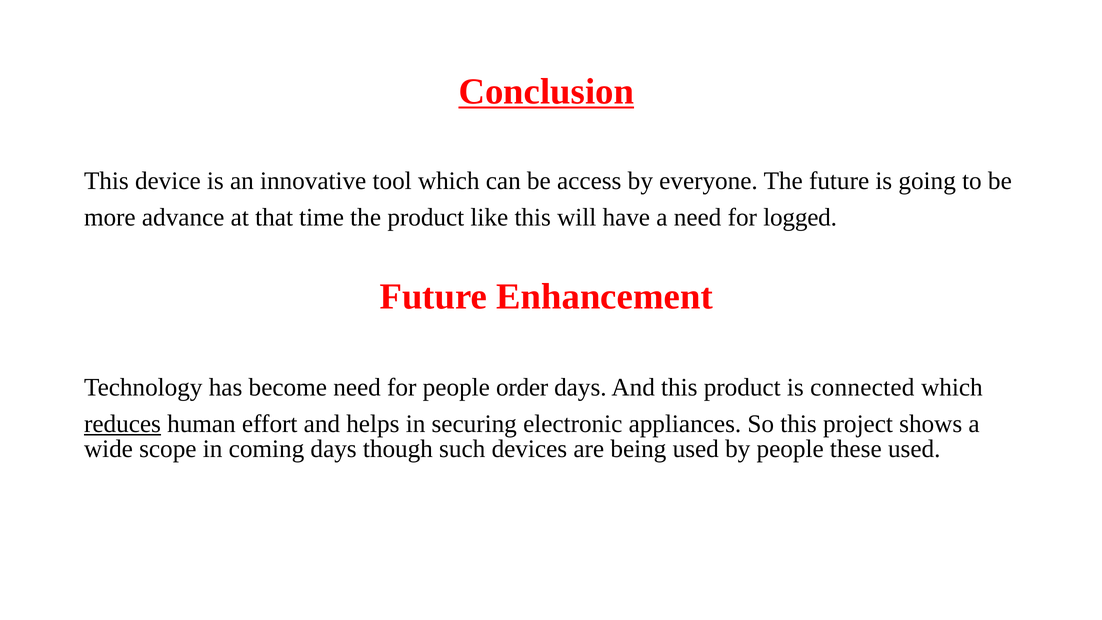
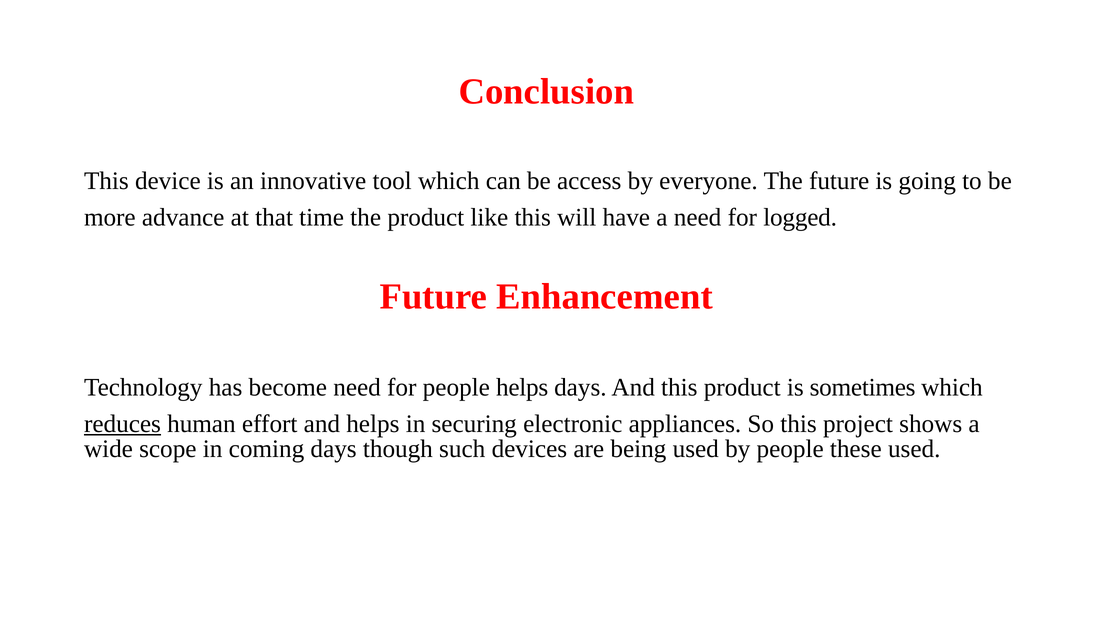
Conclusion underline: present -> none (546, 92)
people order: order -> helps (522, 387)
connected: connected -> sometimes (863, 387)
